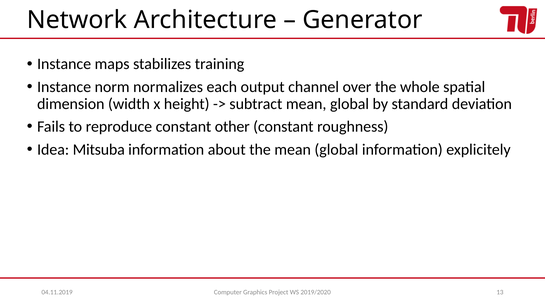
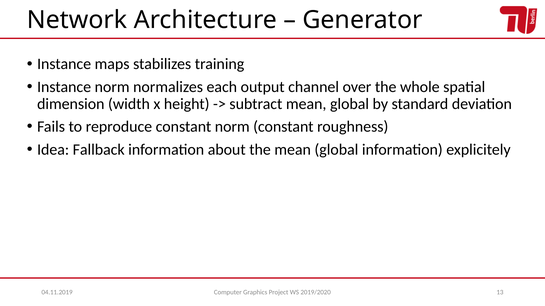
constant other: other -> norm (232, 127)
Mitsuba: Mitsuba -> Fallback (99, 150)
